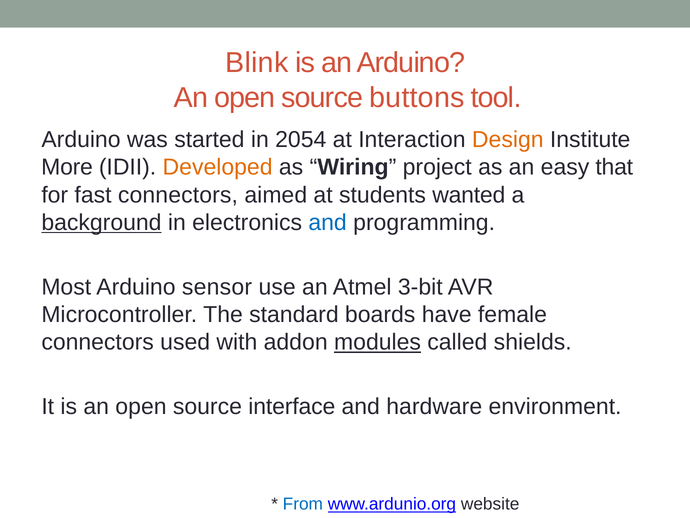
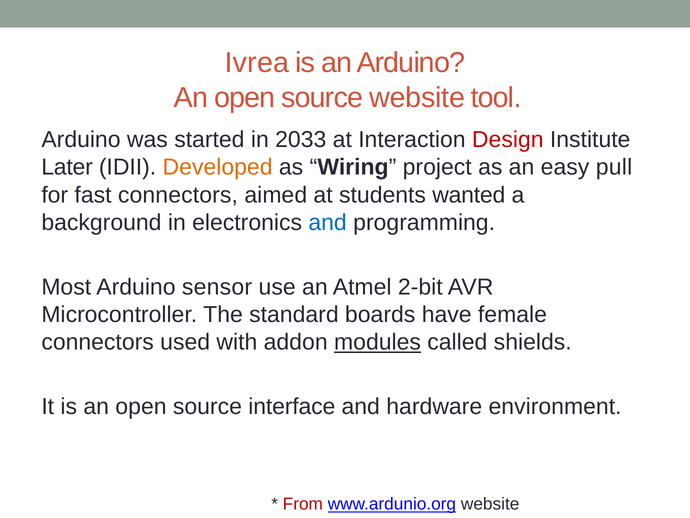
Blink: Blink -> Ivrea (257, 63)
source buttons: buttons -> website (417, 97)
2054: 2054 -> 2033 (301, 140)
Design colour: orange -> red (508, 140)
More: More -> Later (67, 167)
that: that -> pull (614, 167)
background underline: present -> none (101, 222)
3-bit: 3-bit -> 2-bit (420, 287)
From colour: blue -> red (303, 504)
